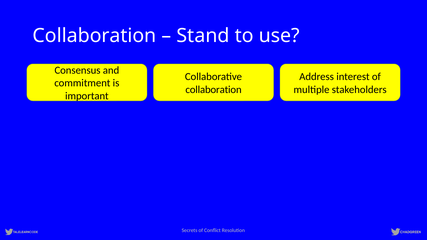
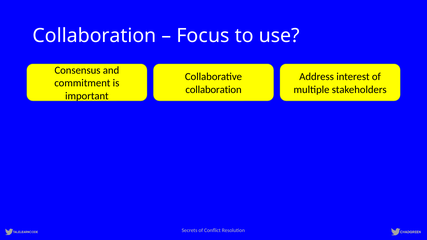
Stand: Stand -> Focus (203, 36)
